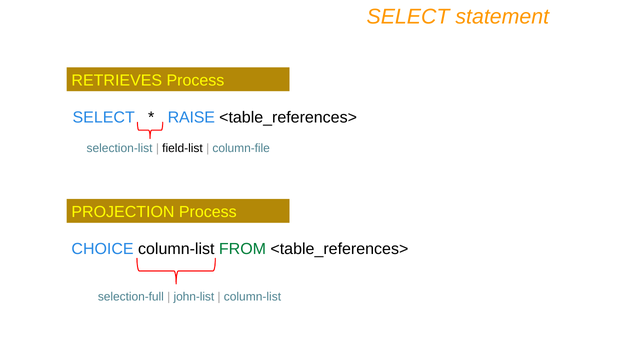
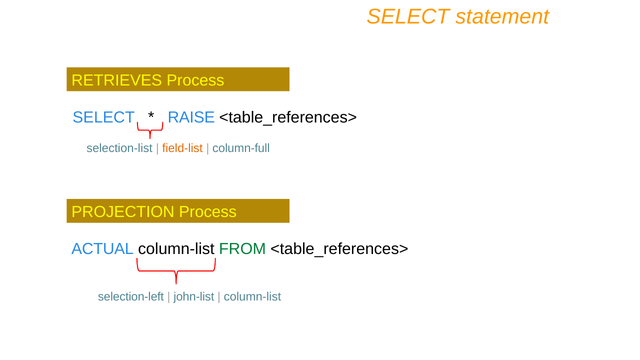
field-list colour: black -> orange (182, 148)
column-file: column-file -> column-full (241, 148)
CHOICE: CHOICE -> ACTUAL (103, 249)
selection-full: selection-full -> selection-left (131, 297)
